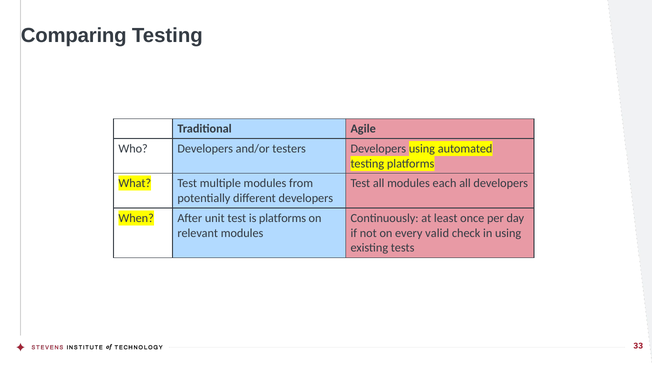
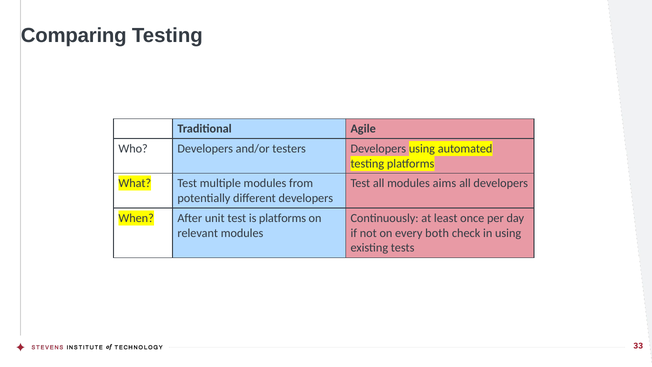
each: each -> aims (444, 183)
valid: valid -> both (437, 233)
